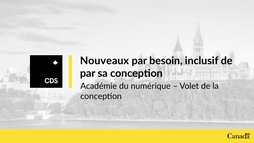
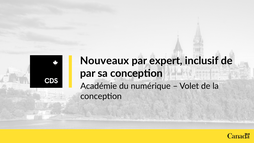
besoin: besoin -> expert (166, 61)
